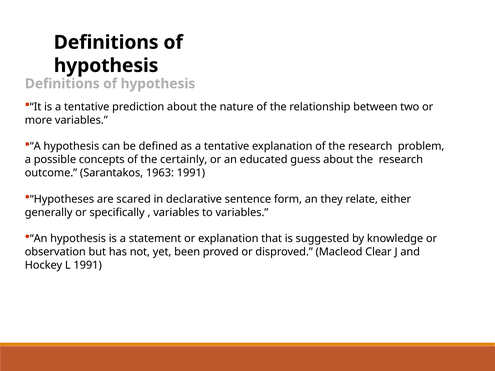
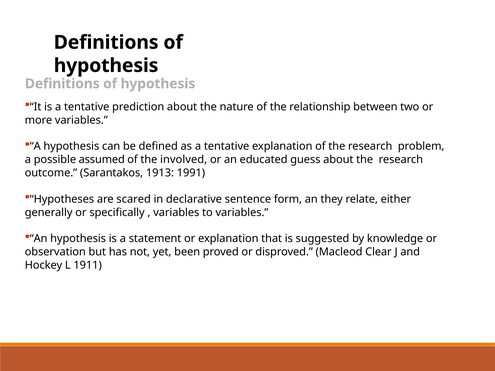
concepts: concepts -> assumed (102, 160)
certainly: certainly -> involved (184, 160)
1963: 1963 -> 1913 (160, 173)
L 1991: 1991 -> 1911 (88, 265)
